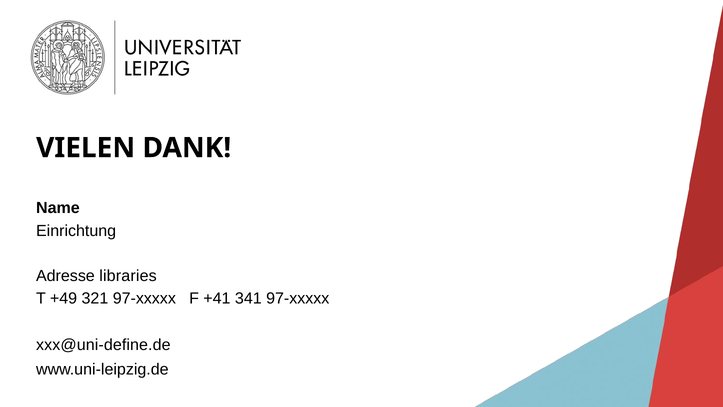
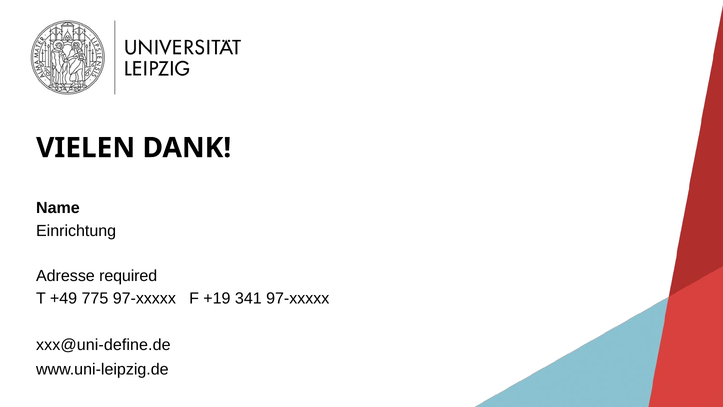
libraries: libraries -> required (128, 276)
321: 321 -> 775 (95, 298)
+41: +41 -> +19 (217, 298)
